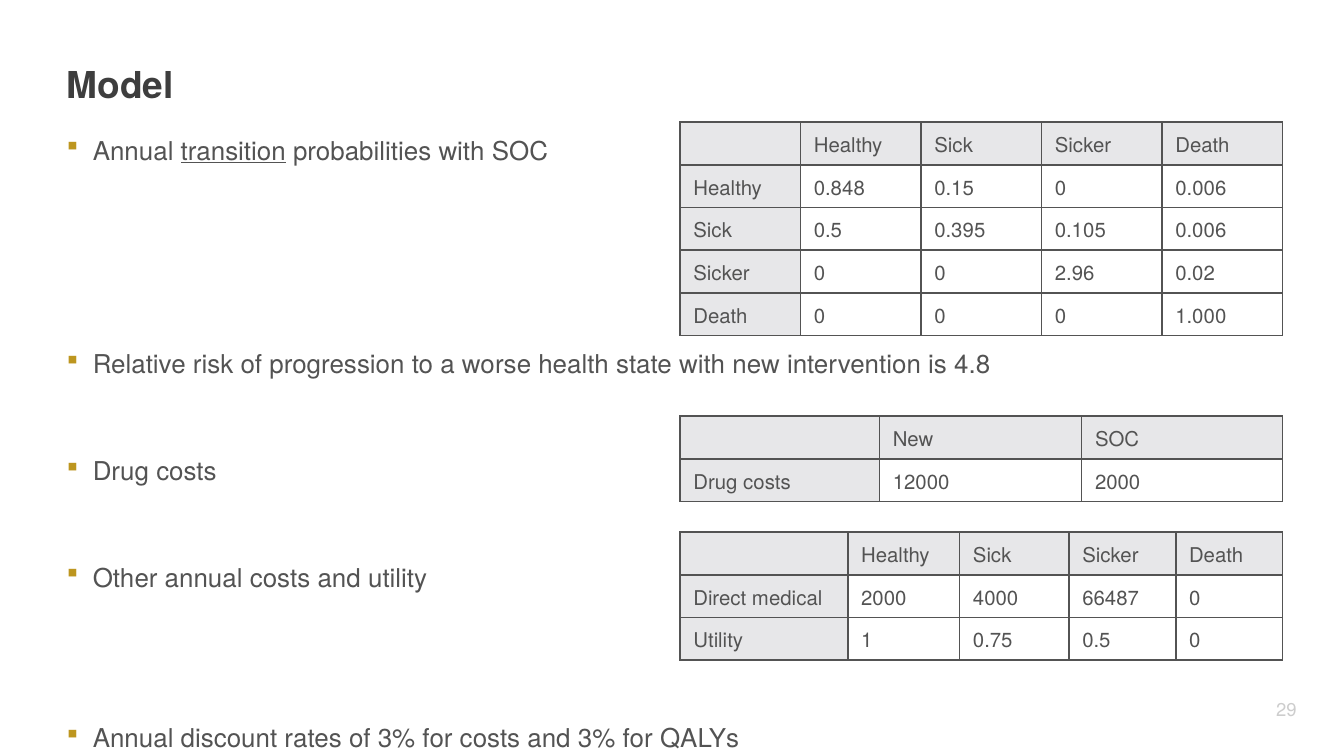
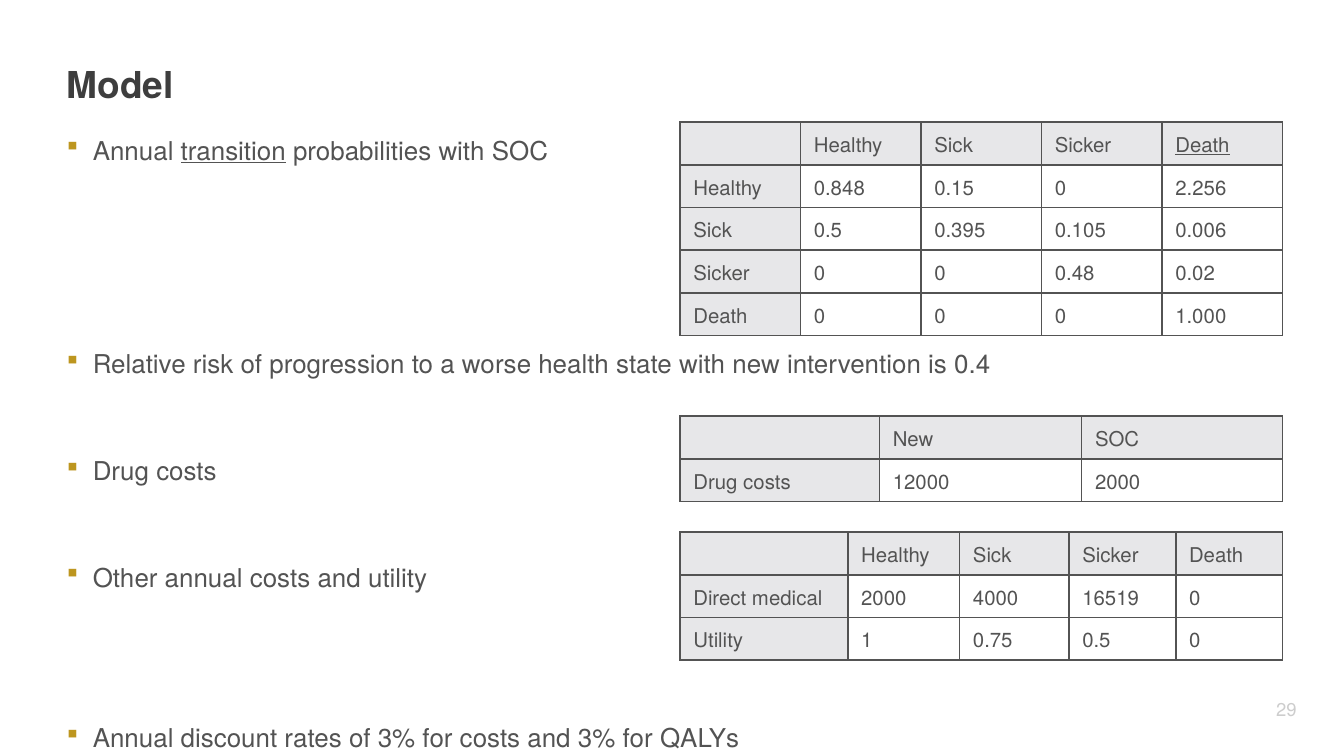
Death underline: none -> present (1202, 146)
0 0.006: 0.006 -> 2.256 (1201, 188)
2.96: 2.96 -> 0.48 (1075, 274)
4.8: 4.8 -> 0.4 (972, 365)
66487: 66487 -> 16519 (1111, 598)
